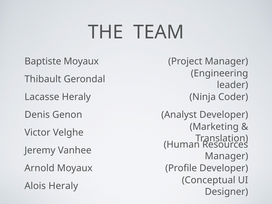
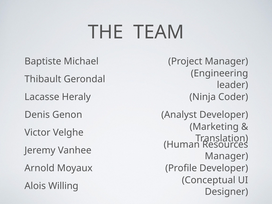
Baptiste Moyaux: Moyaux -> Michael (81, 61)
Alois Heraly: Heraly -> Willing (63, 186)
